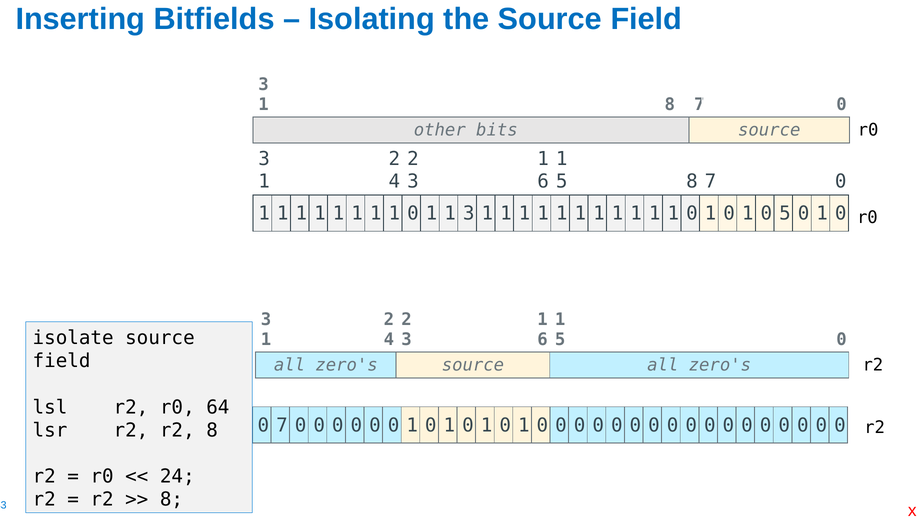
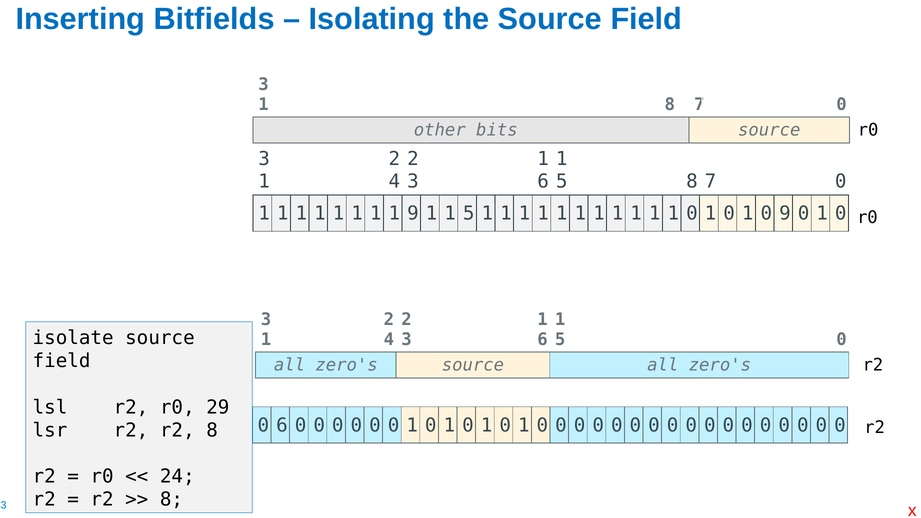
0: 0 -> 9 (413, 213)
1 1 3: 3 -> 5 (469, 213)
0 5: 5 -> 9 (785, 213)
64: 64 -> 29 (218, 407)
0 7: 7 -> 6 (282, 425)
